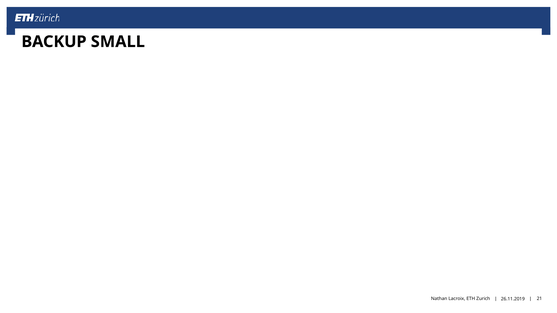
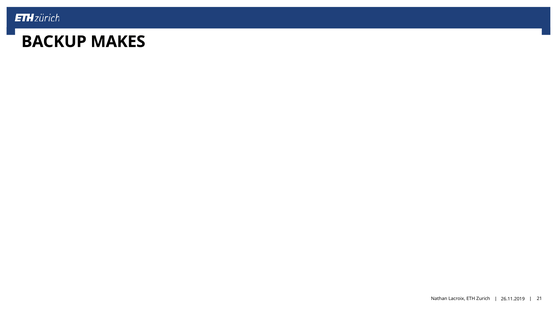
SMALL: SMALL -> MAKES (118, 42)
